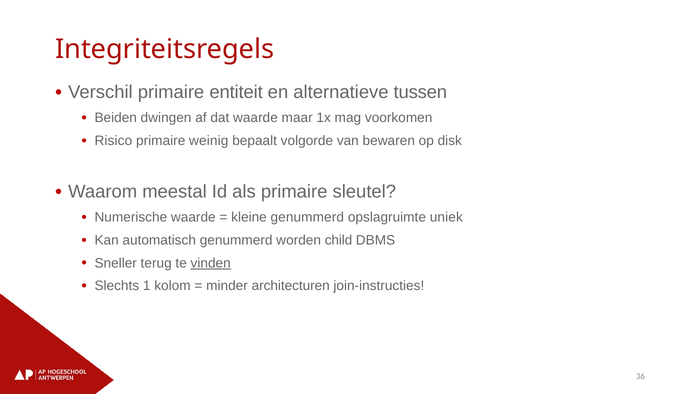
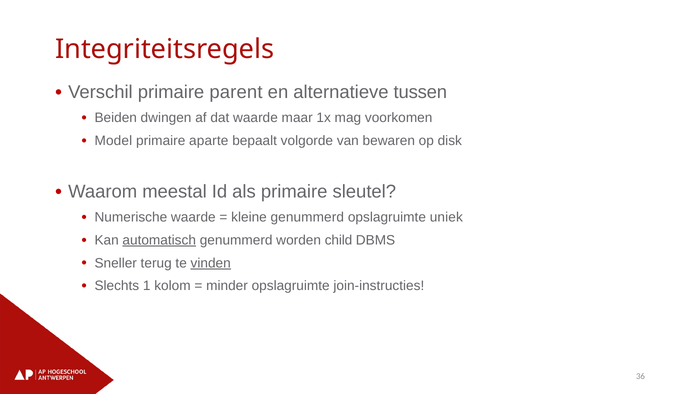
entiteit: entiteit -> parent (236, 92)
Risico: Risico -> Model (113, 141)
weinig: weinig -> aparte (209, 141)
automatisch underline: none -> present (159, 240)
minder architecturen: architecturen -> opslagruimte (291, 286)
